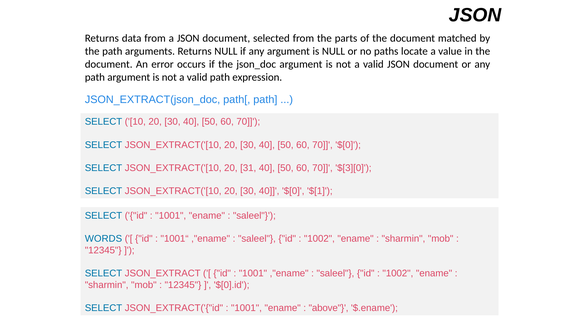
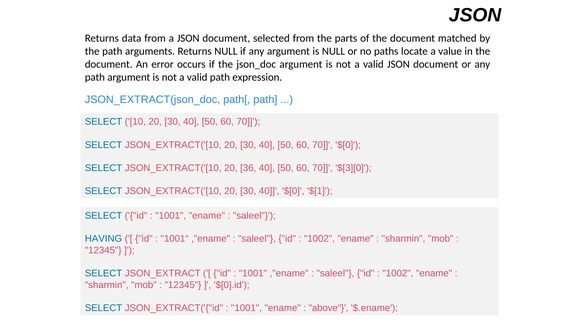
31: 31 -> 36 (248, 168)
WORDS: WORDS -> HAVING (103, 239)
